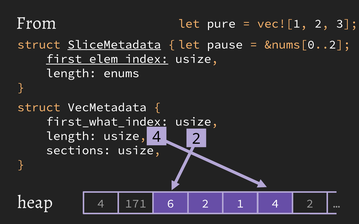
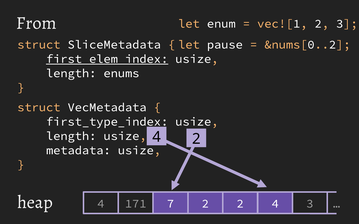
pure: pure -> enum (221, 24)
SliceMetadata underline: present -> none (114, 45)
first_what_index: first_what_index -> first_type_index (107, 122)
sections: sections -> metadata (78, 151)
heap 1: 1 -> 2 (240, 204)
6: 6 -> 7 (170, 204)
171 2: 2 -> 3 (310, 204)
